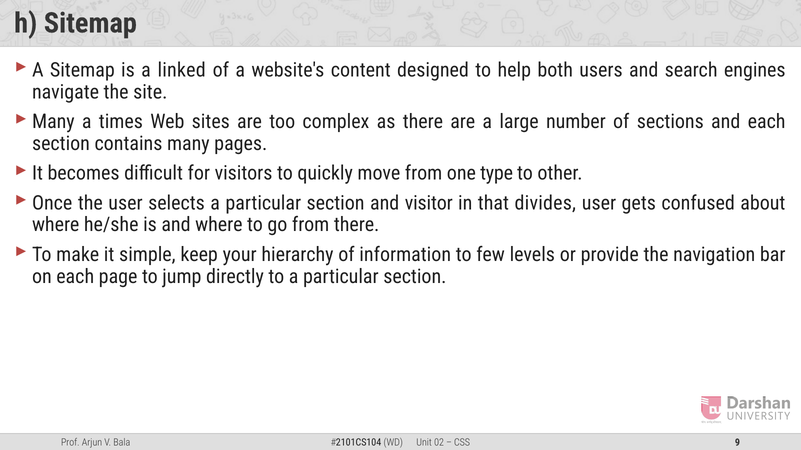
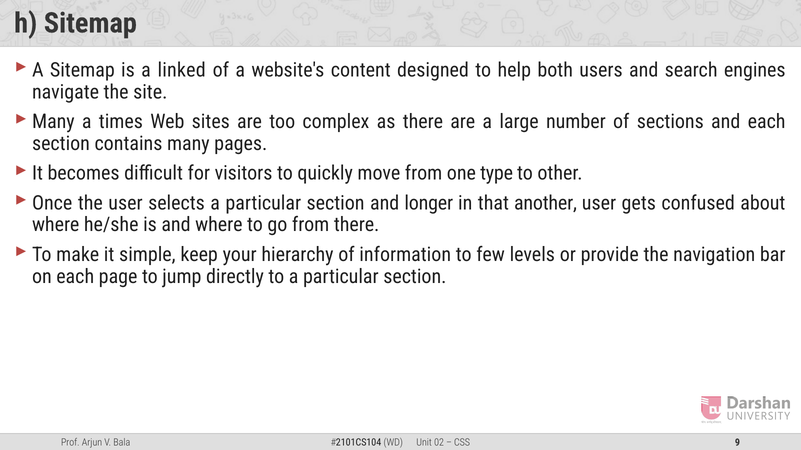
visitor: visitor -> longer (429, 204)
divides: divides -> another (546, 204)
